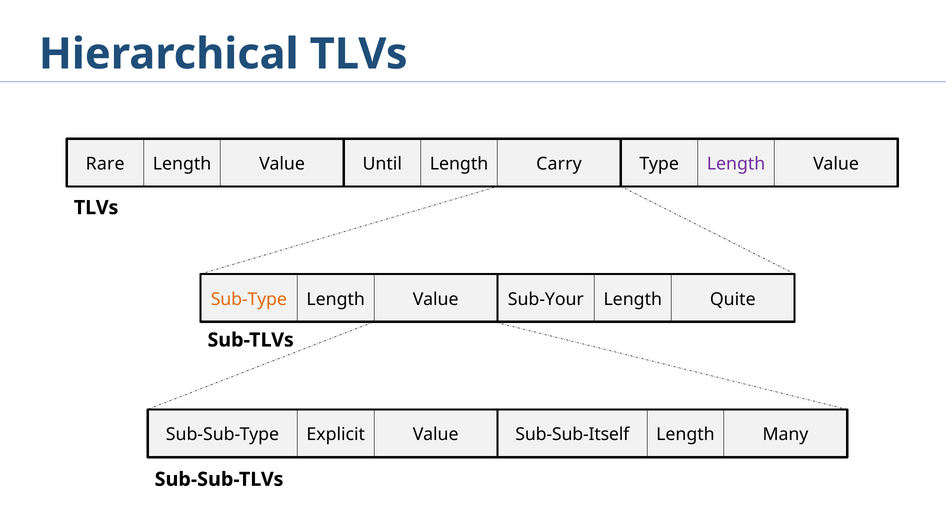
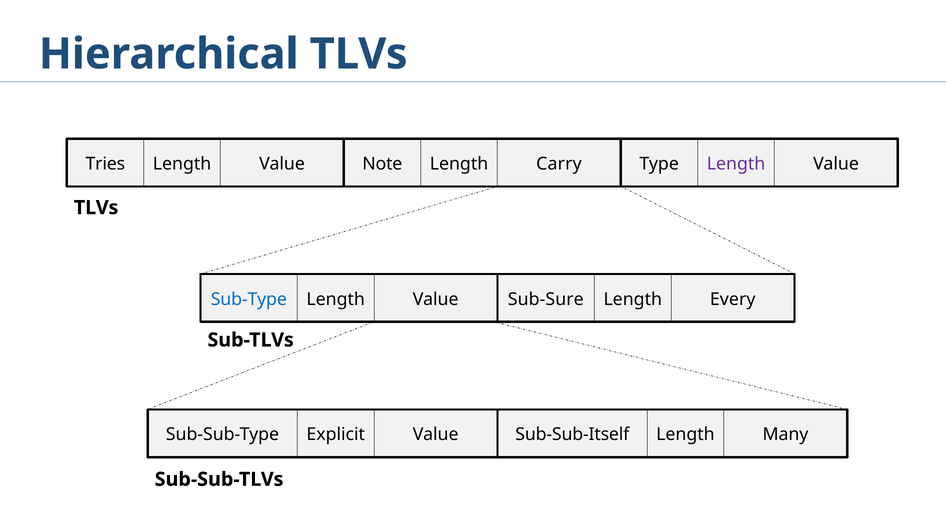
Rare: Rare -> Tries (105, 164)
Until: Until -> Note (382, 164)
Sub-Type colour: orange -> blue (249, 299)
Sub-Your: Sub-Your -> Sub-Sure (546, 299)
Quite: Quite -> Every (733, 299)
